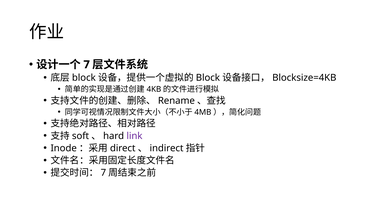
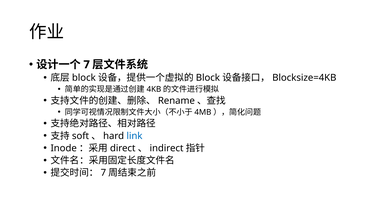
link colour: purple -> blue (134, 136)
